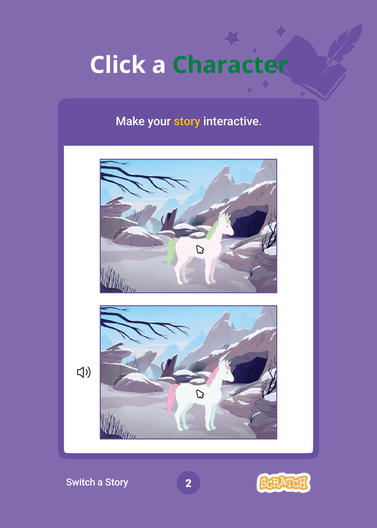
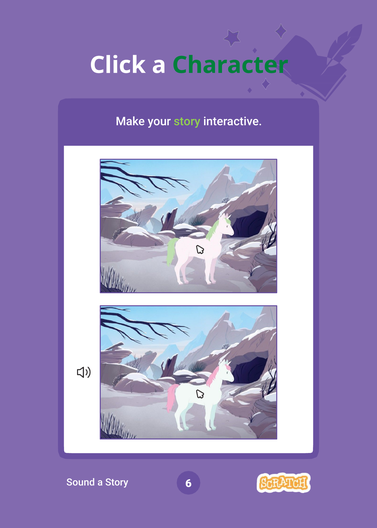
story colour: yellow -> light green (187, 122)
Switch: Switch -> Sound (81, 482)
2: 2 -> 6 (188, 483)
